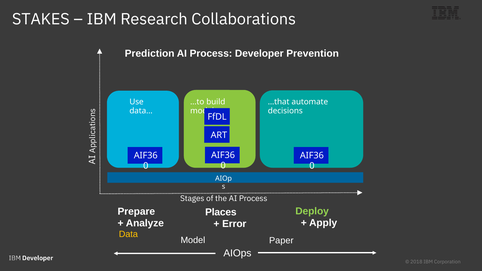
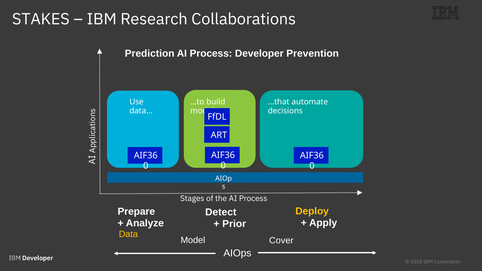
Deploy colour: light green -> yellow (312, 211)
Places: Places -> Detect (221, 212)
Error: Error -> Prior (234, 224)
Paper: Paper -> Cover (281, 241)
